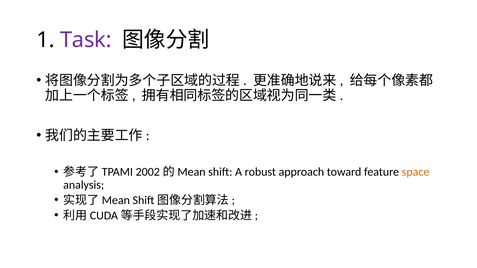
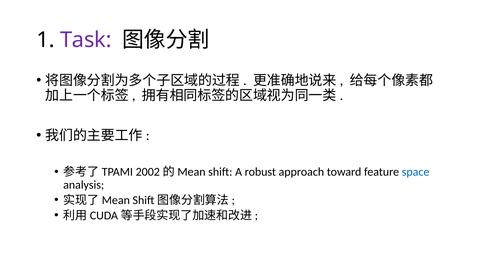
space colour: orange -> blue (416, 172)
